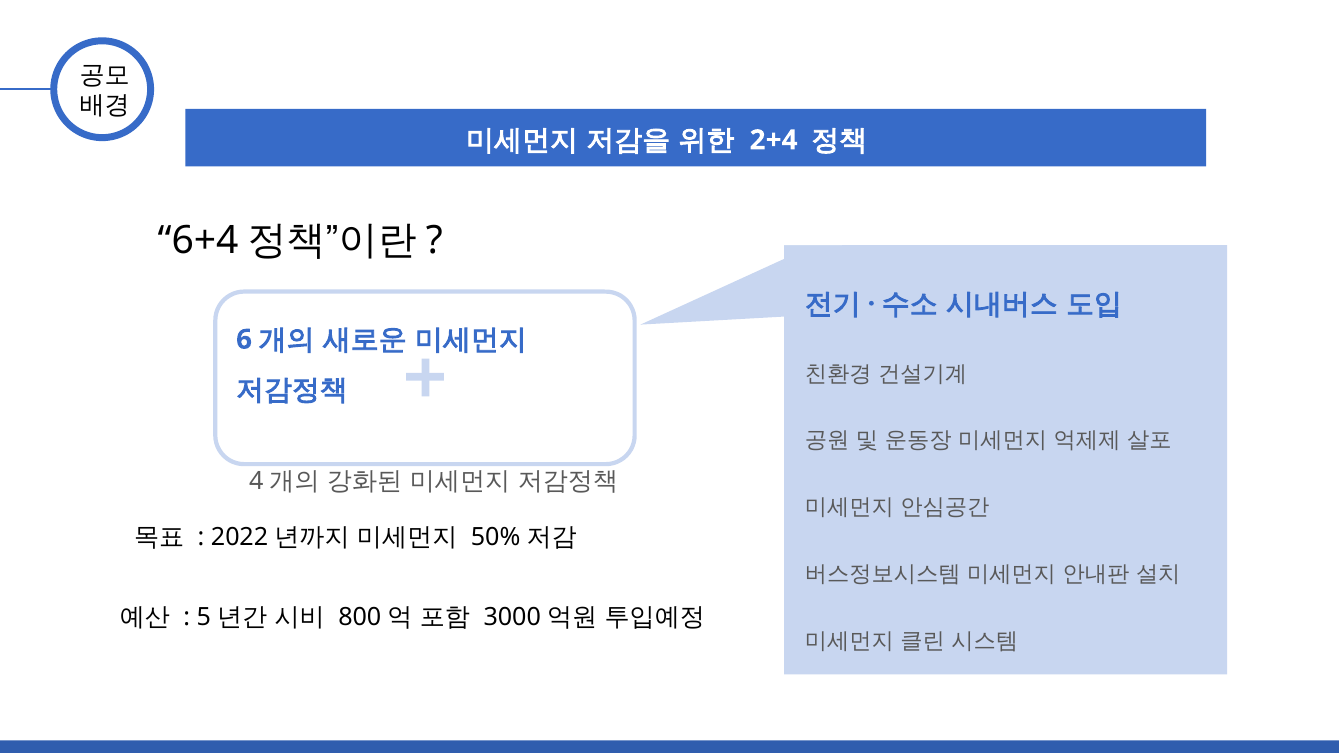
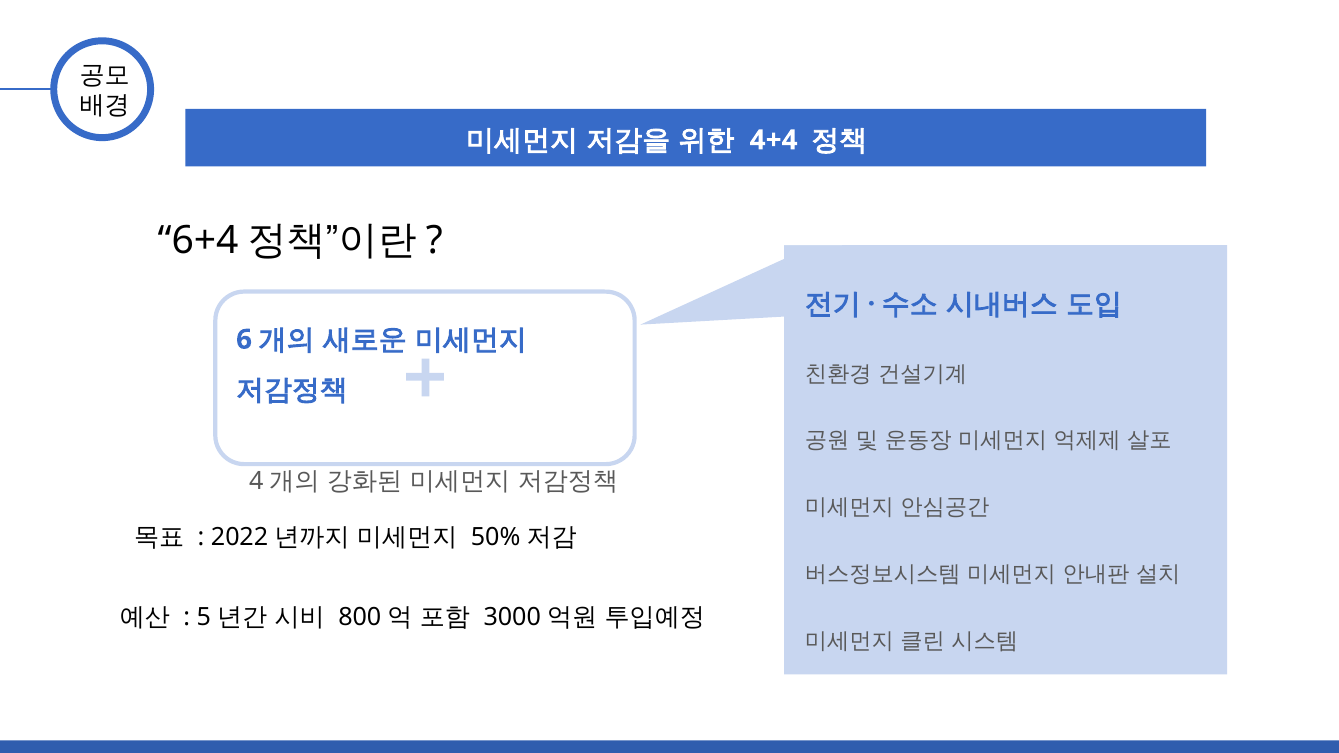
2+4: 2+4 -> 4+4 (774, 140)
